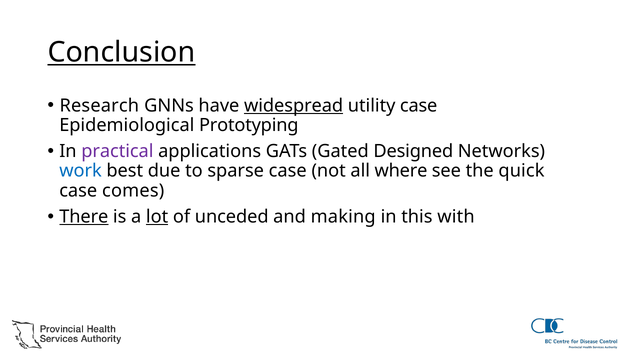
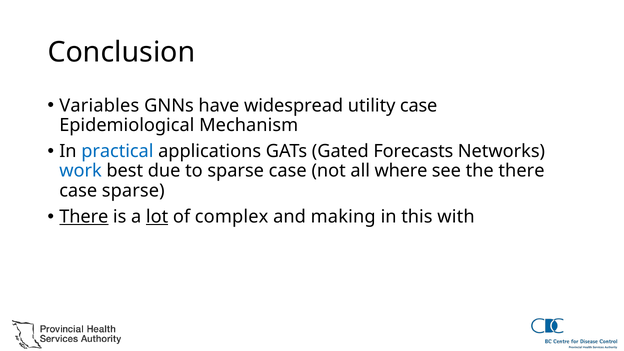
Conclusion underline: present -> none (121, 52)
Research: Research -> Variables (99, 106)
widespread underline: present -> none (294, 106)
Prototyping: Prototyping -> Mechanism (249, 125)
practical colour: purple -> blue (117, 151)
Designed: Designed -> Forecasts (413, 151)
the quick: quick -> there (522, 171)
case comes: comes -> sparse (133, 191)
unceded: unceded -> complex (232, 217)
